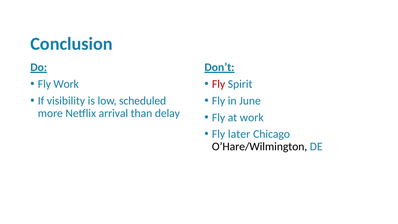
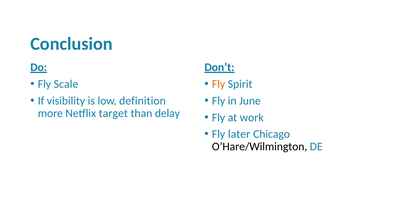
Fly Work: Work -> Scale (66, 84)
Fly colour: red -> orange (219, 84)
scheduled: scheduled -> definition (142, 101)
arrival: arrival -> target (113, 113)
